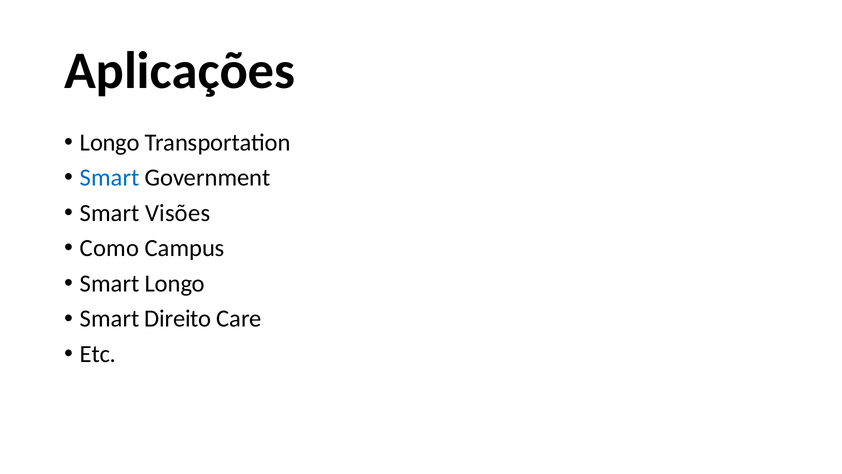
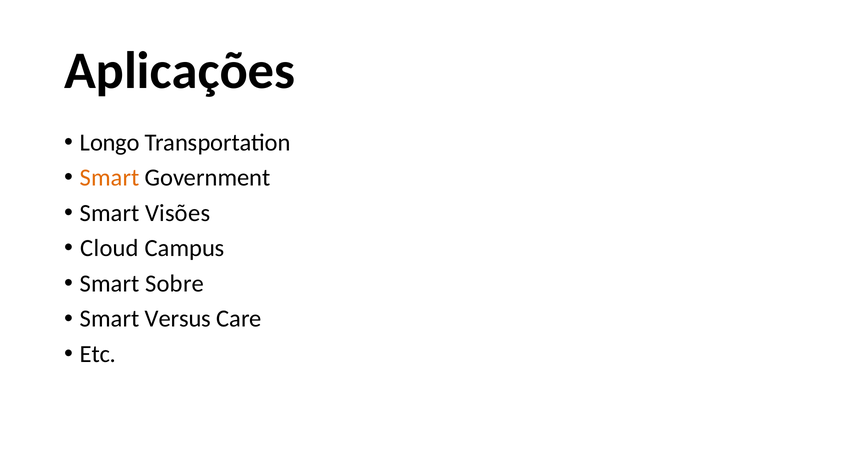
Smart colour: blue -> orange (110, 178)
Como: Como -> Cloud (110, 248)
Smart Longo: Longo -> Sobre (175, 283)
Direito: Direito -> Versus (178, 319)
